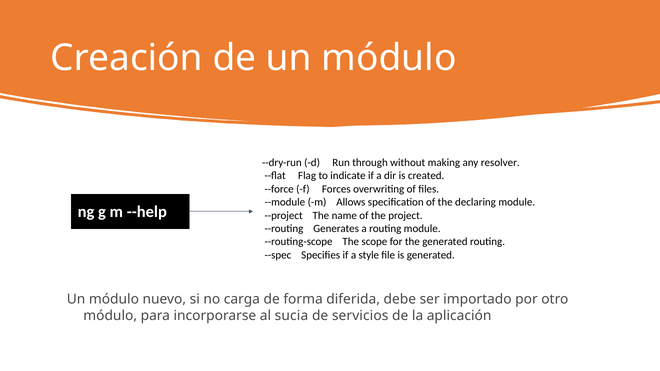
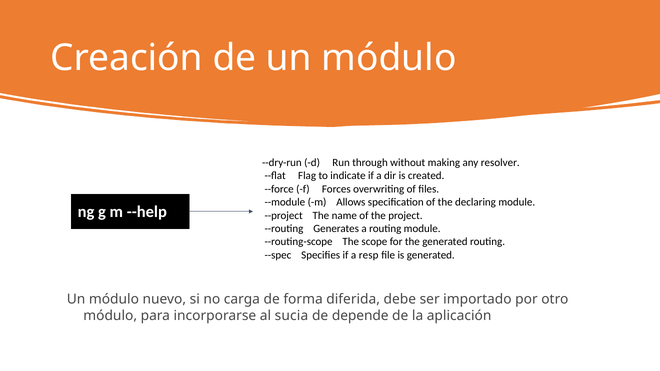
style: style -> resp (369, 255)
servicios: servicios -> depende (360, 316)
